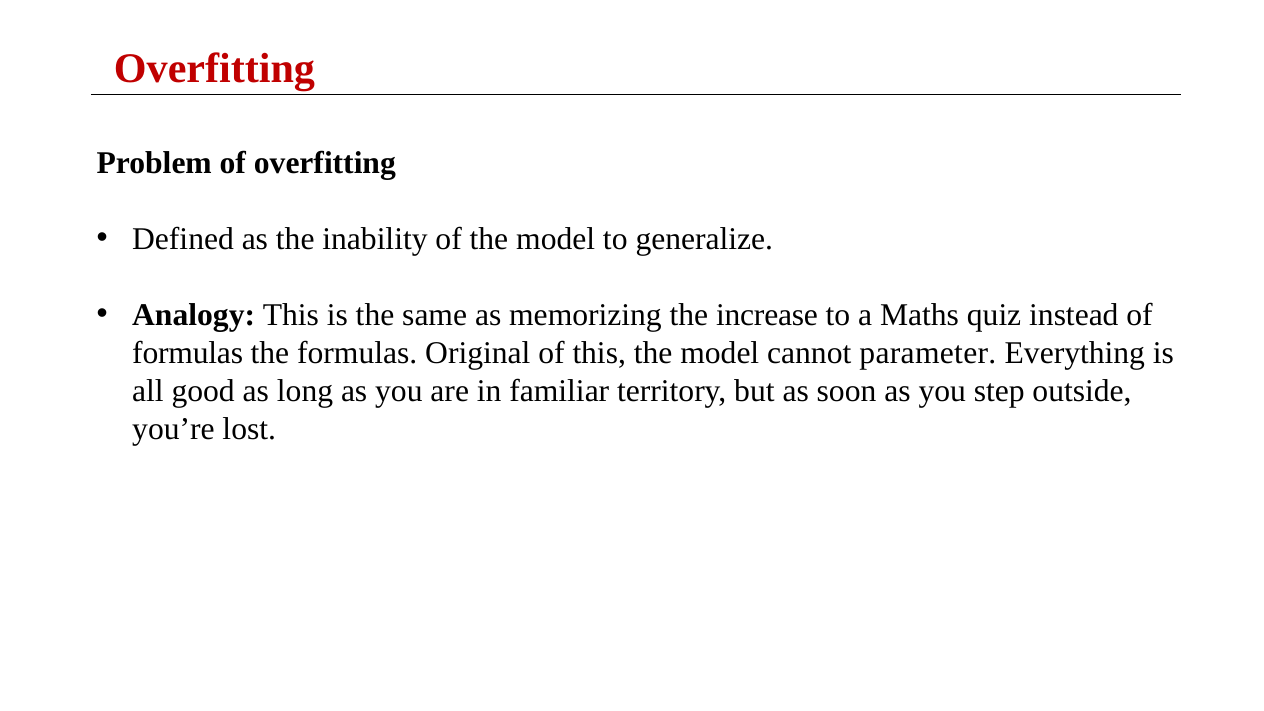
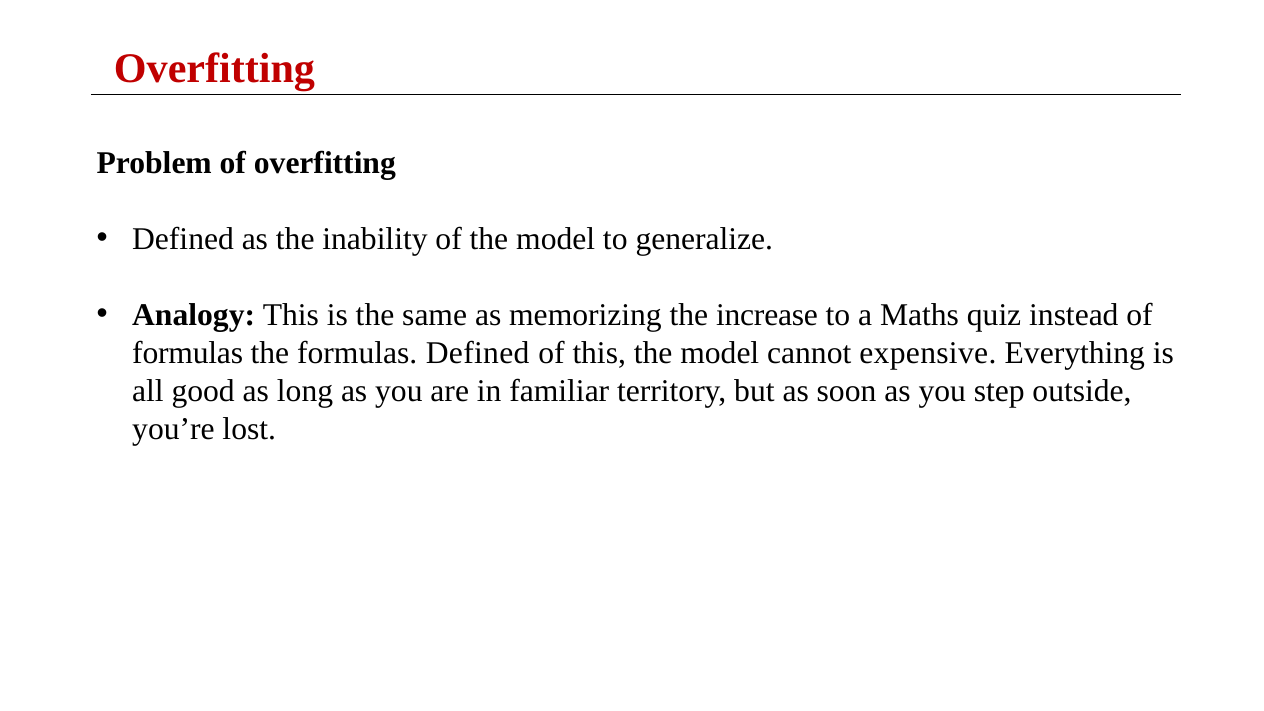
formulas Original: Original -> Defined (478, 353)
parameter: parameter -> expensive (928, 353)
